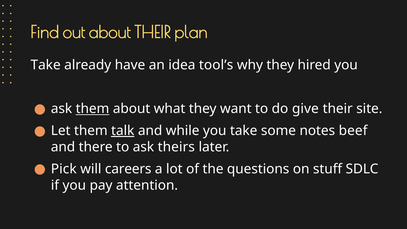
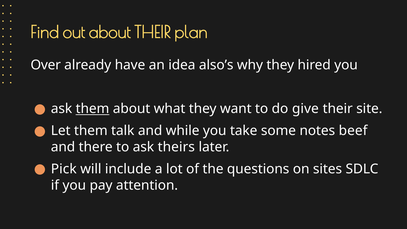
Take: Take -> Over (46, 65)
tool’s: tool’s -> also’s (216, 65)
talk underline: present -> none (123, 131)
careers: careers -> include (128, 169)
stuff: stuff -> sites (328, 169)
